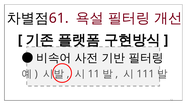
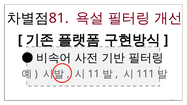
61: 61 -> 81 (59, 18)
